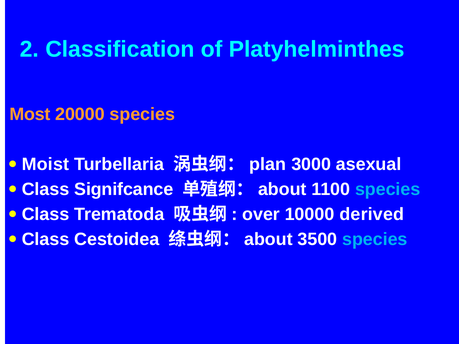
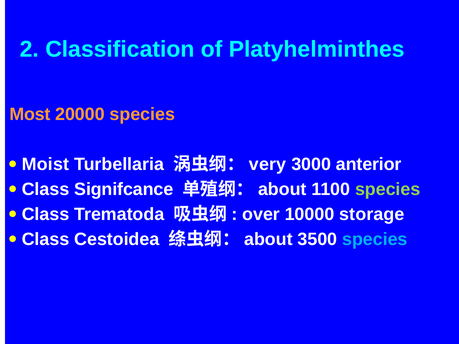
plan: plan -> very (268, 164)
asexual: asexual -> anterior (369, 164)
species colour: light blue -> light green (388, 189)
derived: derived -> storage (372, 214)
